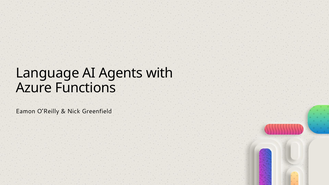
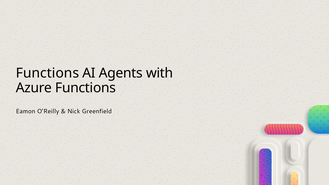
Language: Language -> Functions (47, 73)
